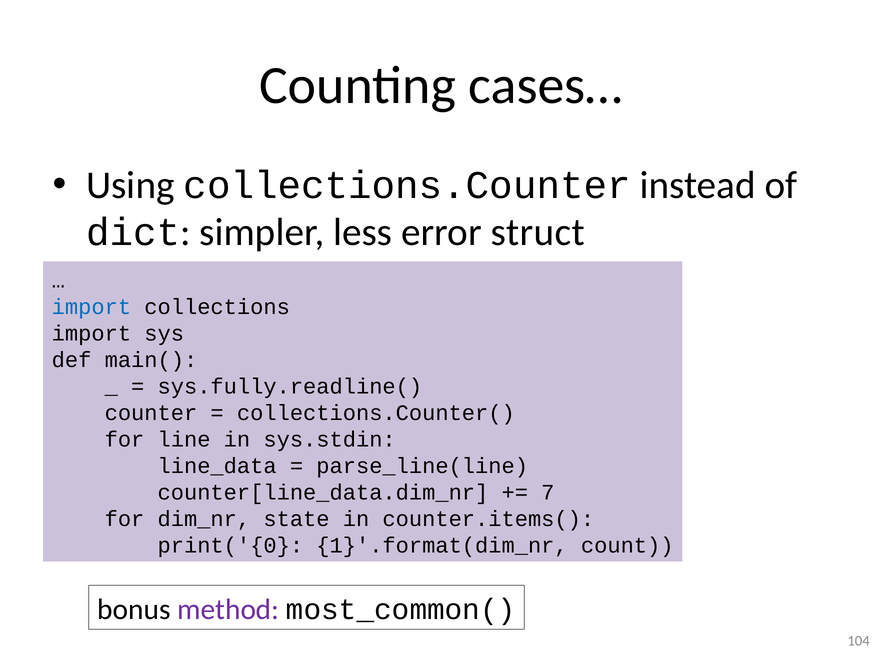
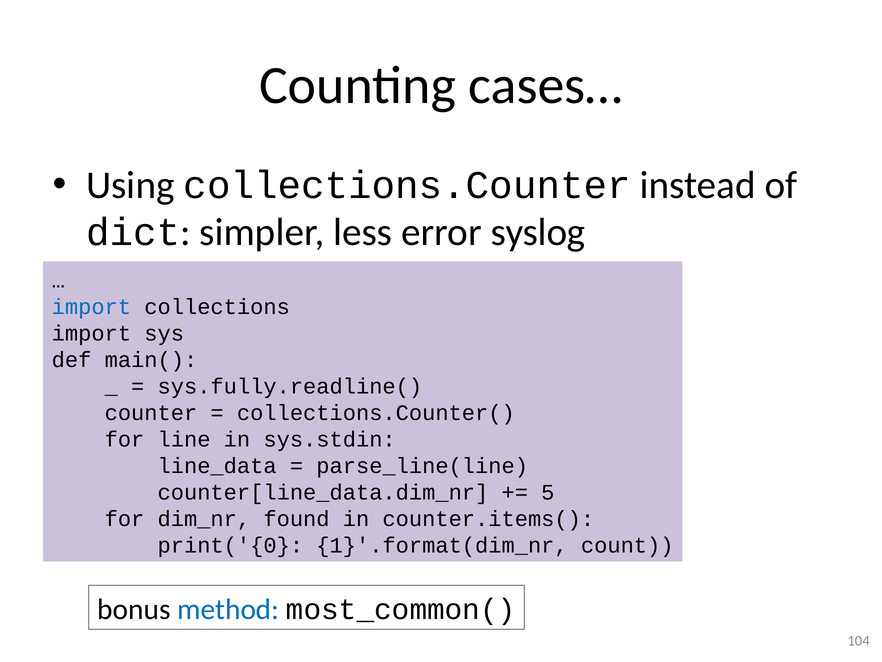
struct: struct -> syslog (538, 232)
7: 7 -> 5 (548, 492)
state: state -> found (296, 519)
method colour: purple -> blue (228, 609)
